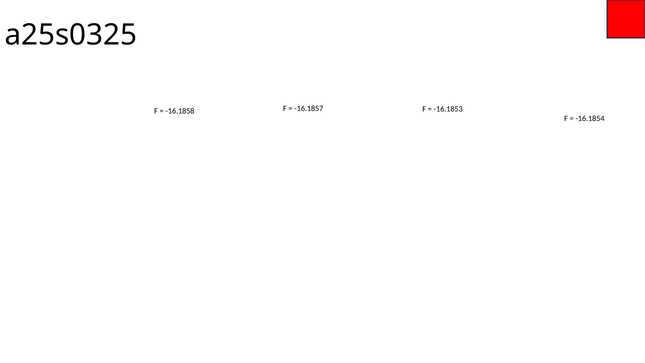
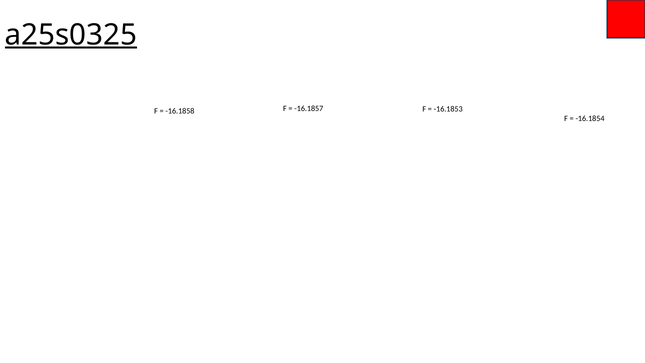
a25s0325 underline: none -> present (71, 35)
